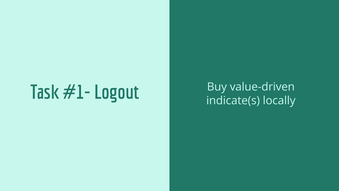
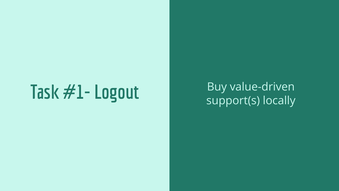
indicate(s: indicate(s -> support(s (233, 100)
